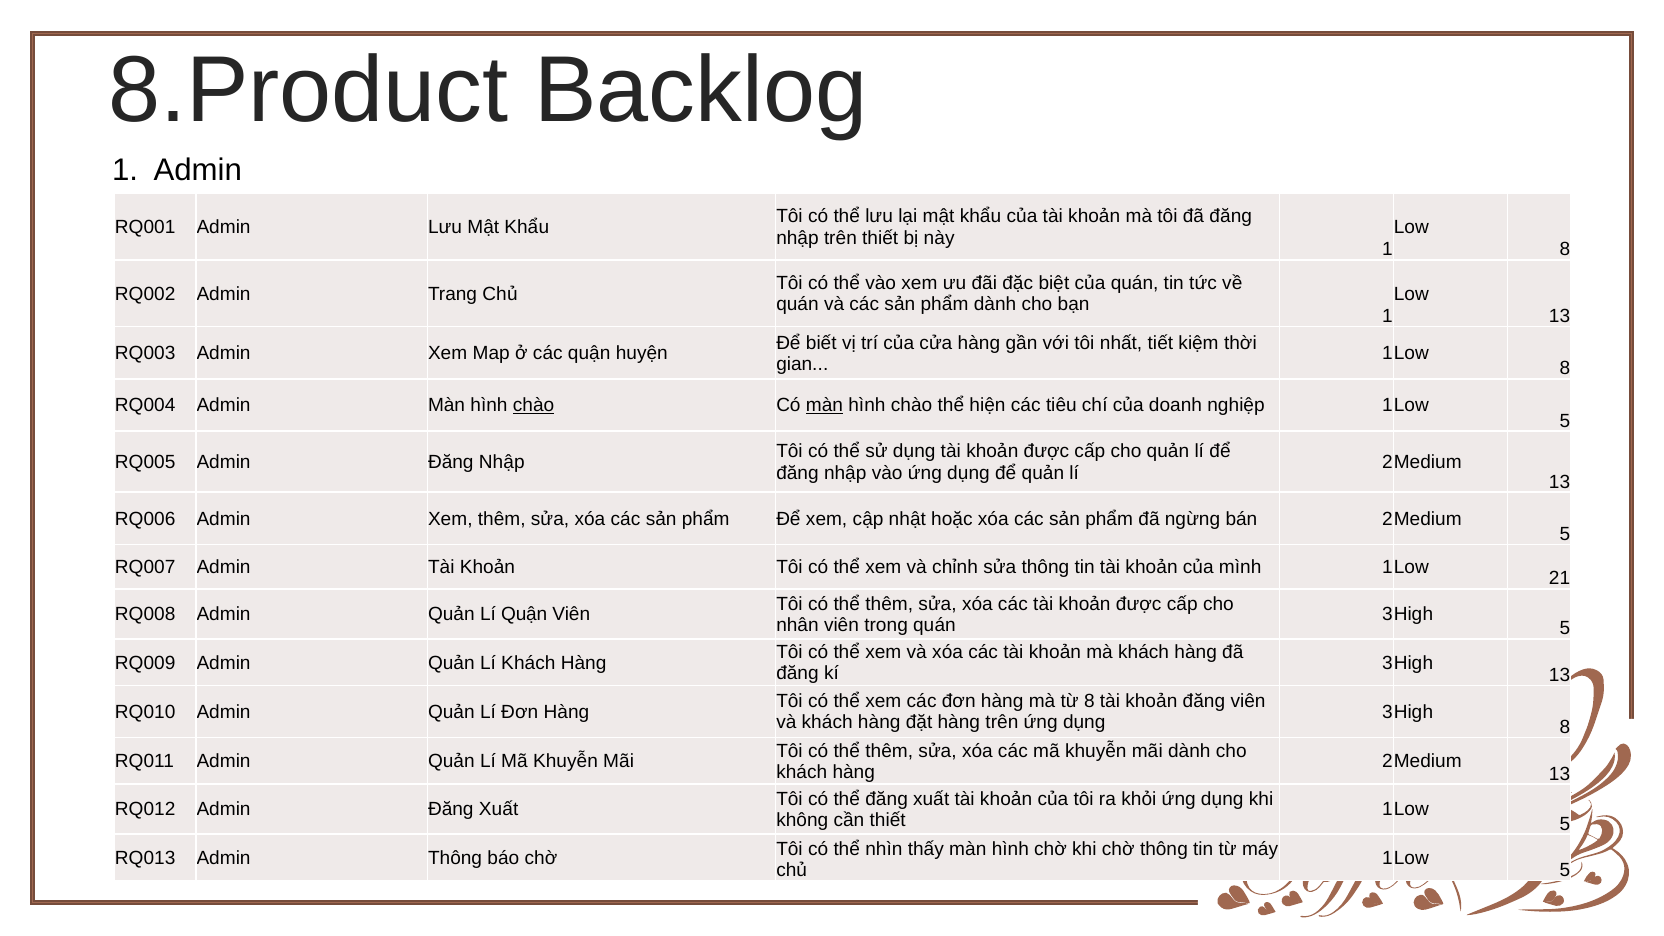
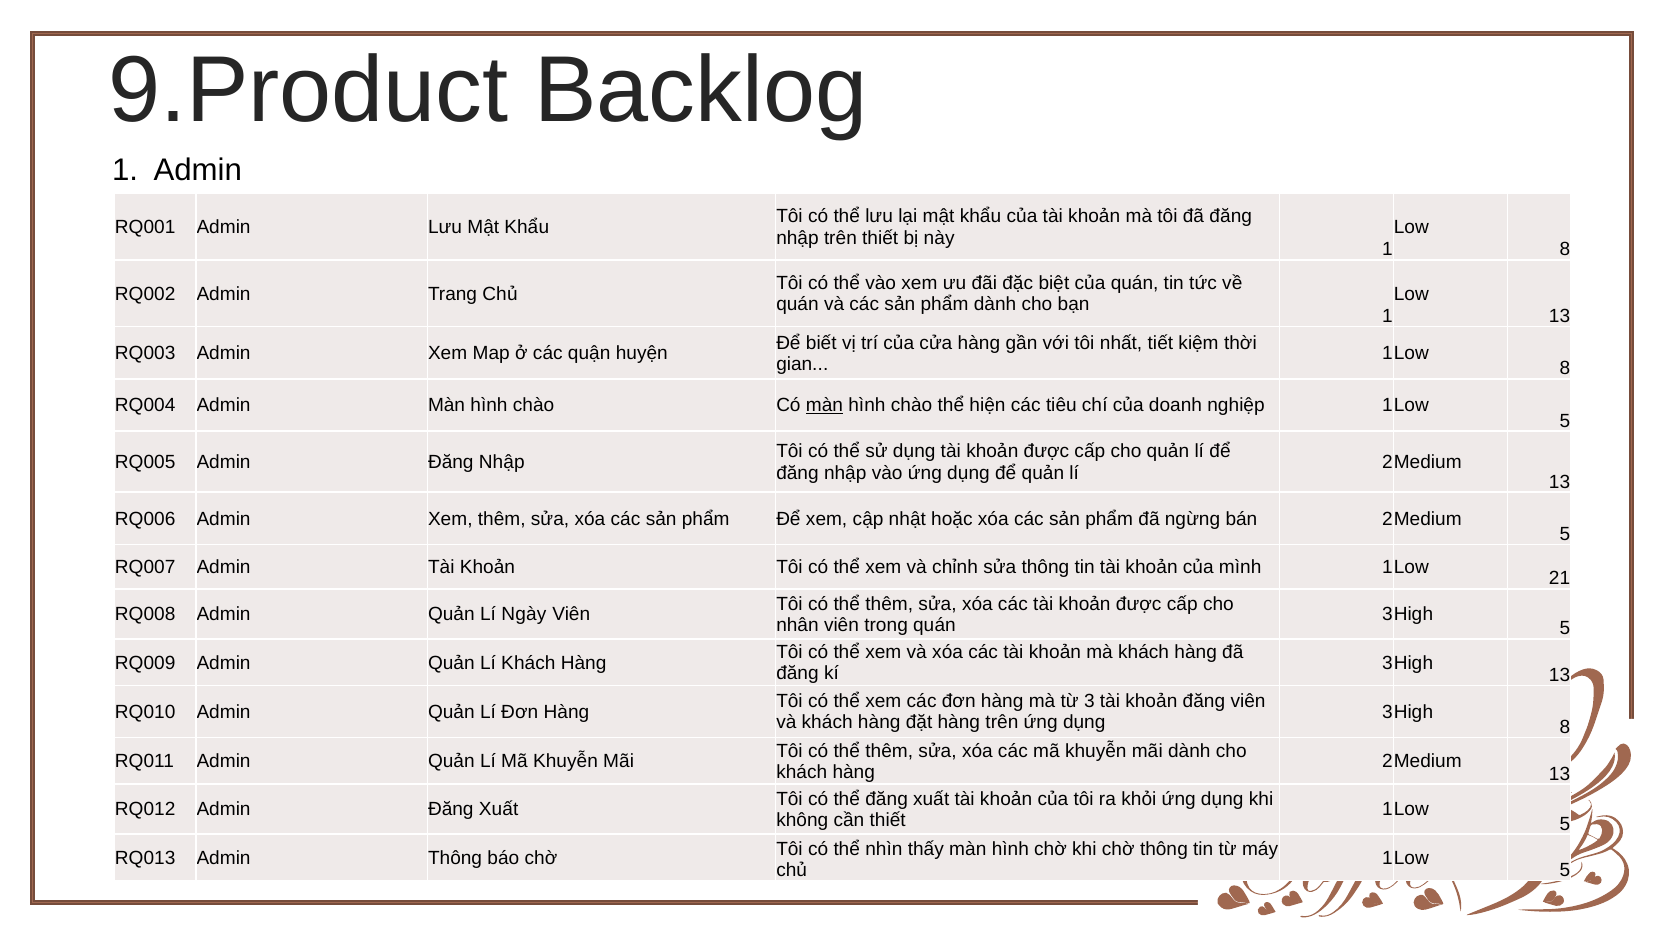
8.Product: 8.Product -> 9.Product (309, 90)
chào underline: present -> none (534, 406)
Lí Quận: Quận -> Ngày (524, 615)
từ 8: 8 -> 3 (1089, 701)
